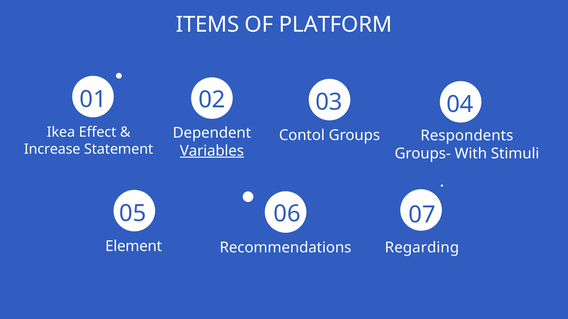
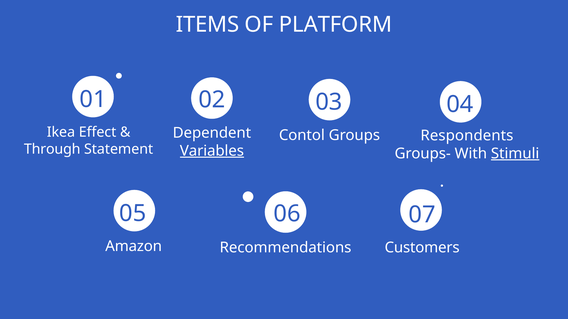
Increase: Increase -> Through (52, 150)
Stimuli underline: none -> present (515, 154)
Element: Element -> Amazon (134, 246)
Regarding: Regarding -> Customers (422, 248)
